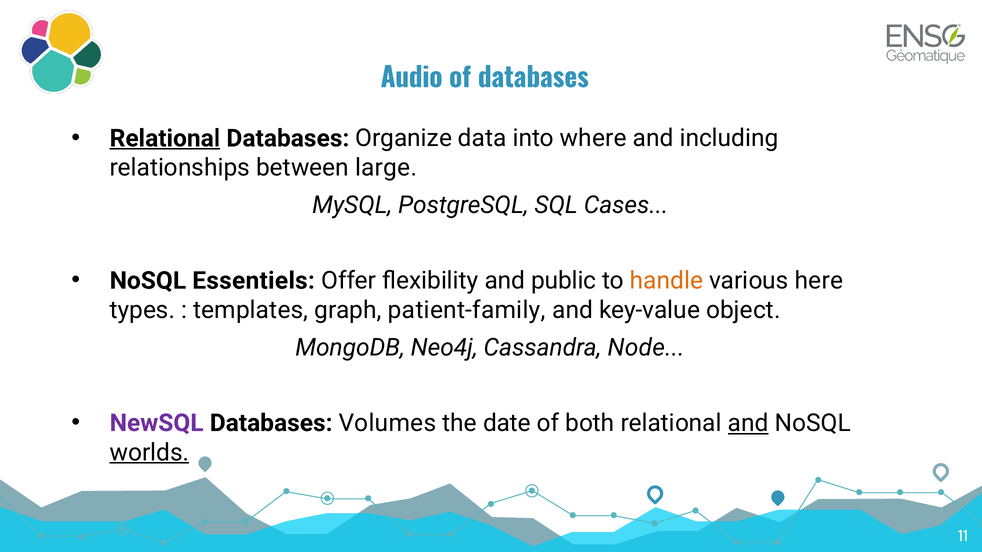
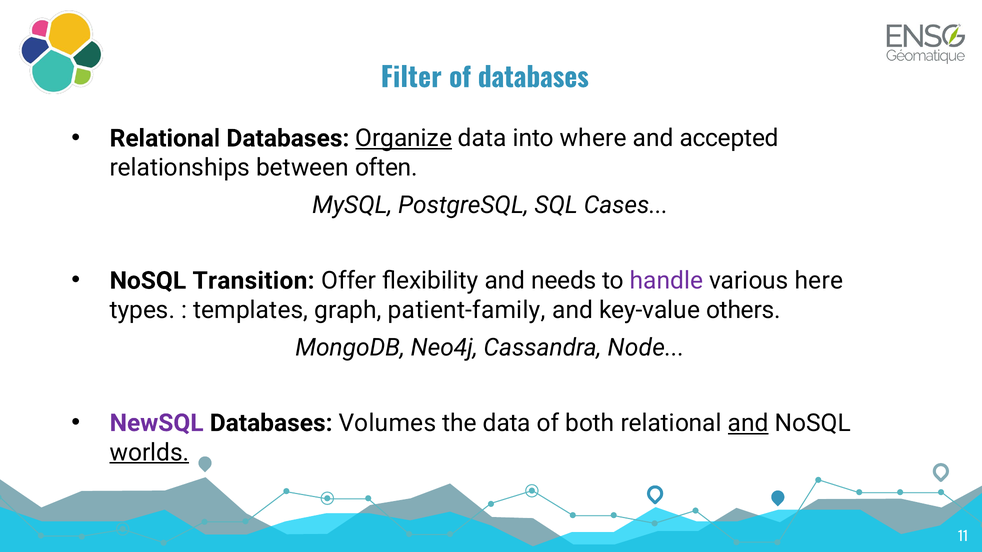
Audio: Audio -> Filter (411, 78)
Relational underline: present -> none (165, 138)
Organize underline: none -> present (404, 138)
including: including -> accepted (729, 138)
large: large -> often (386, 168)
Essentiels: Essentiels -> Transition (254, 281)
public: public -> needs (564, 281)
handle colour: orange -> purple (667, 281)
object: object -> others (743, 310)
the date: date -> data (507, 423)
